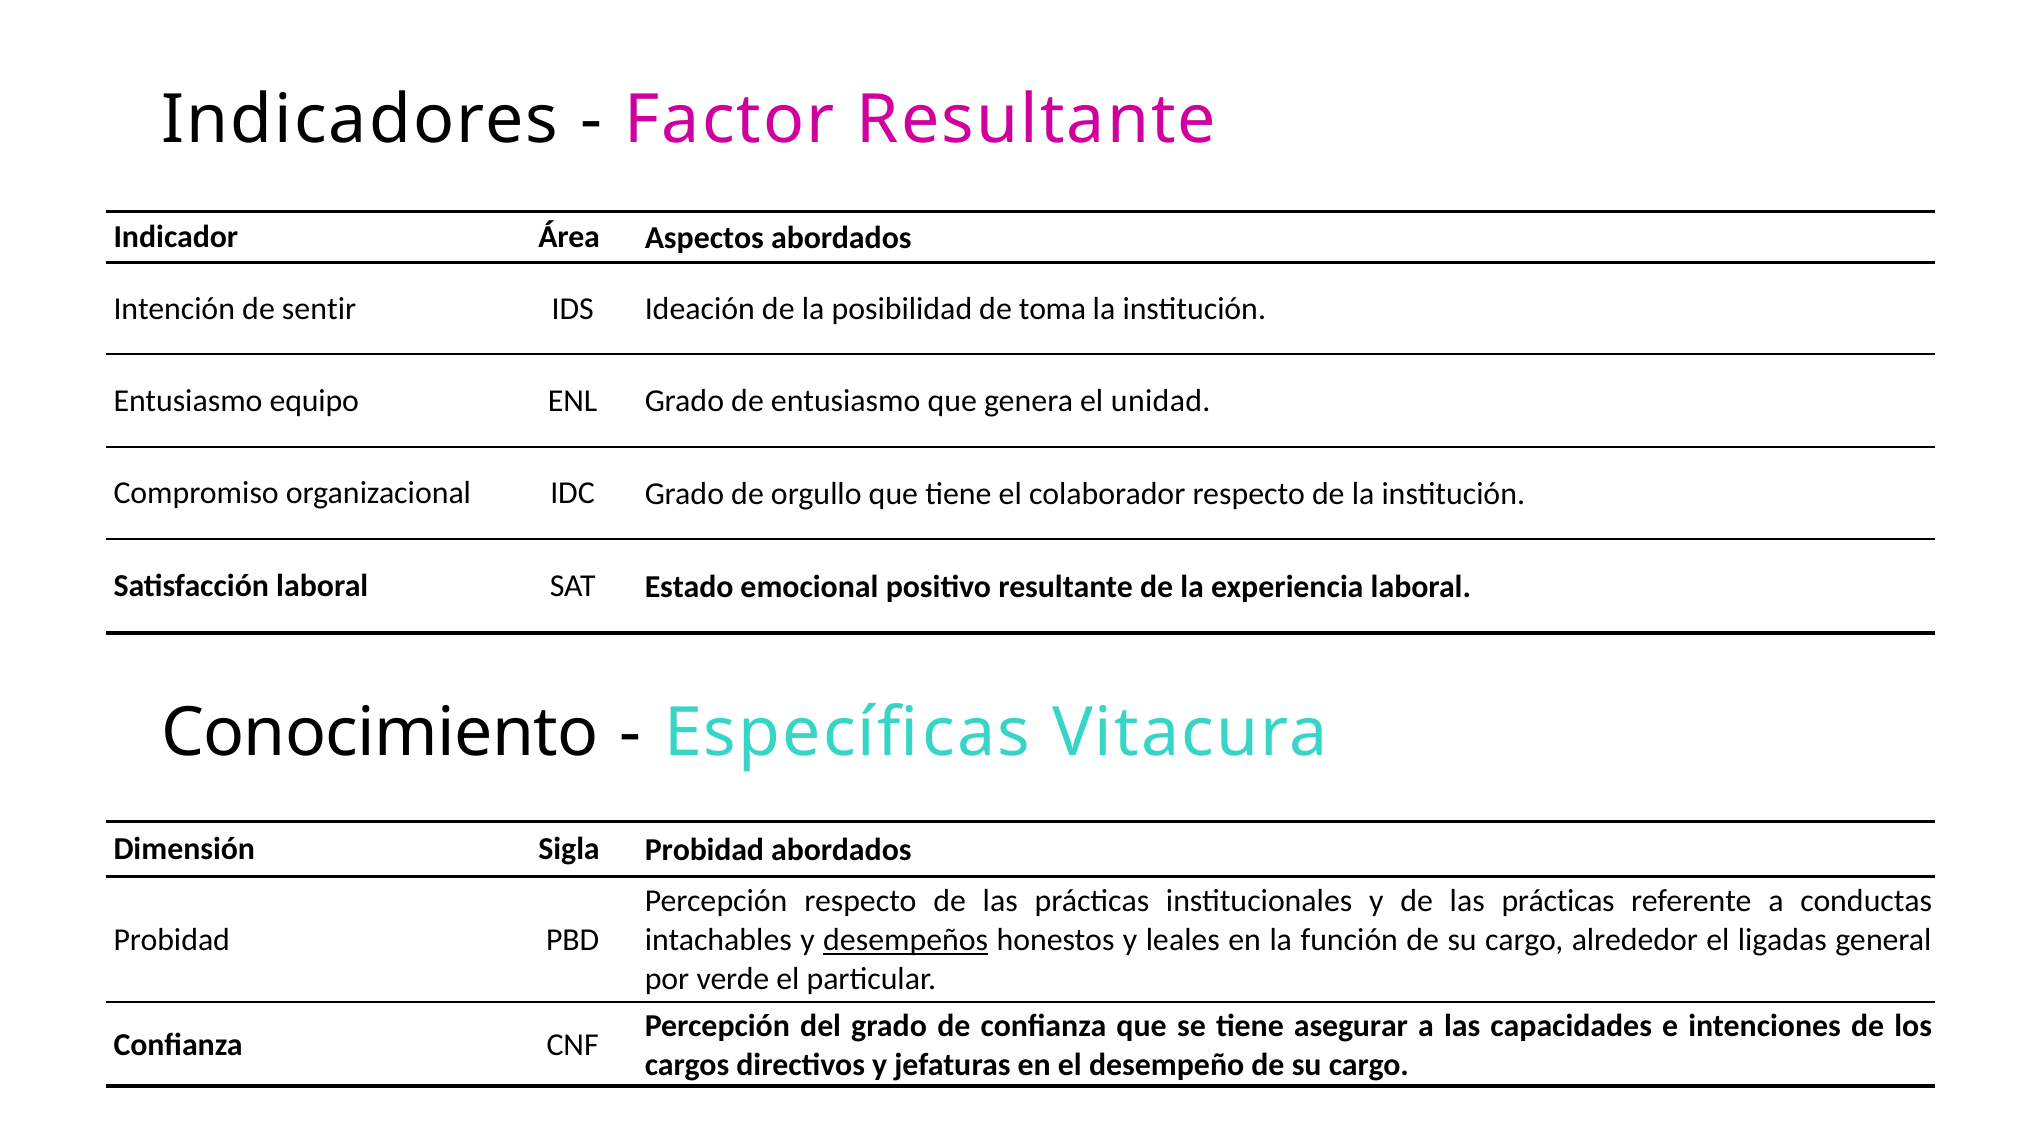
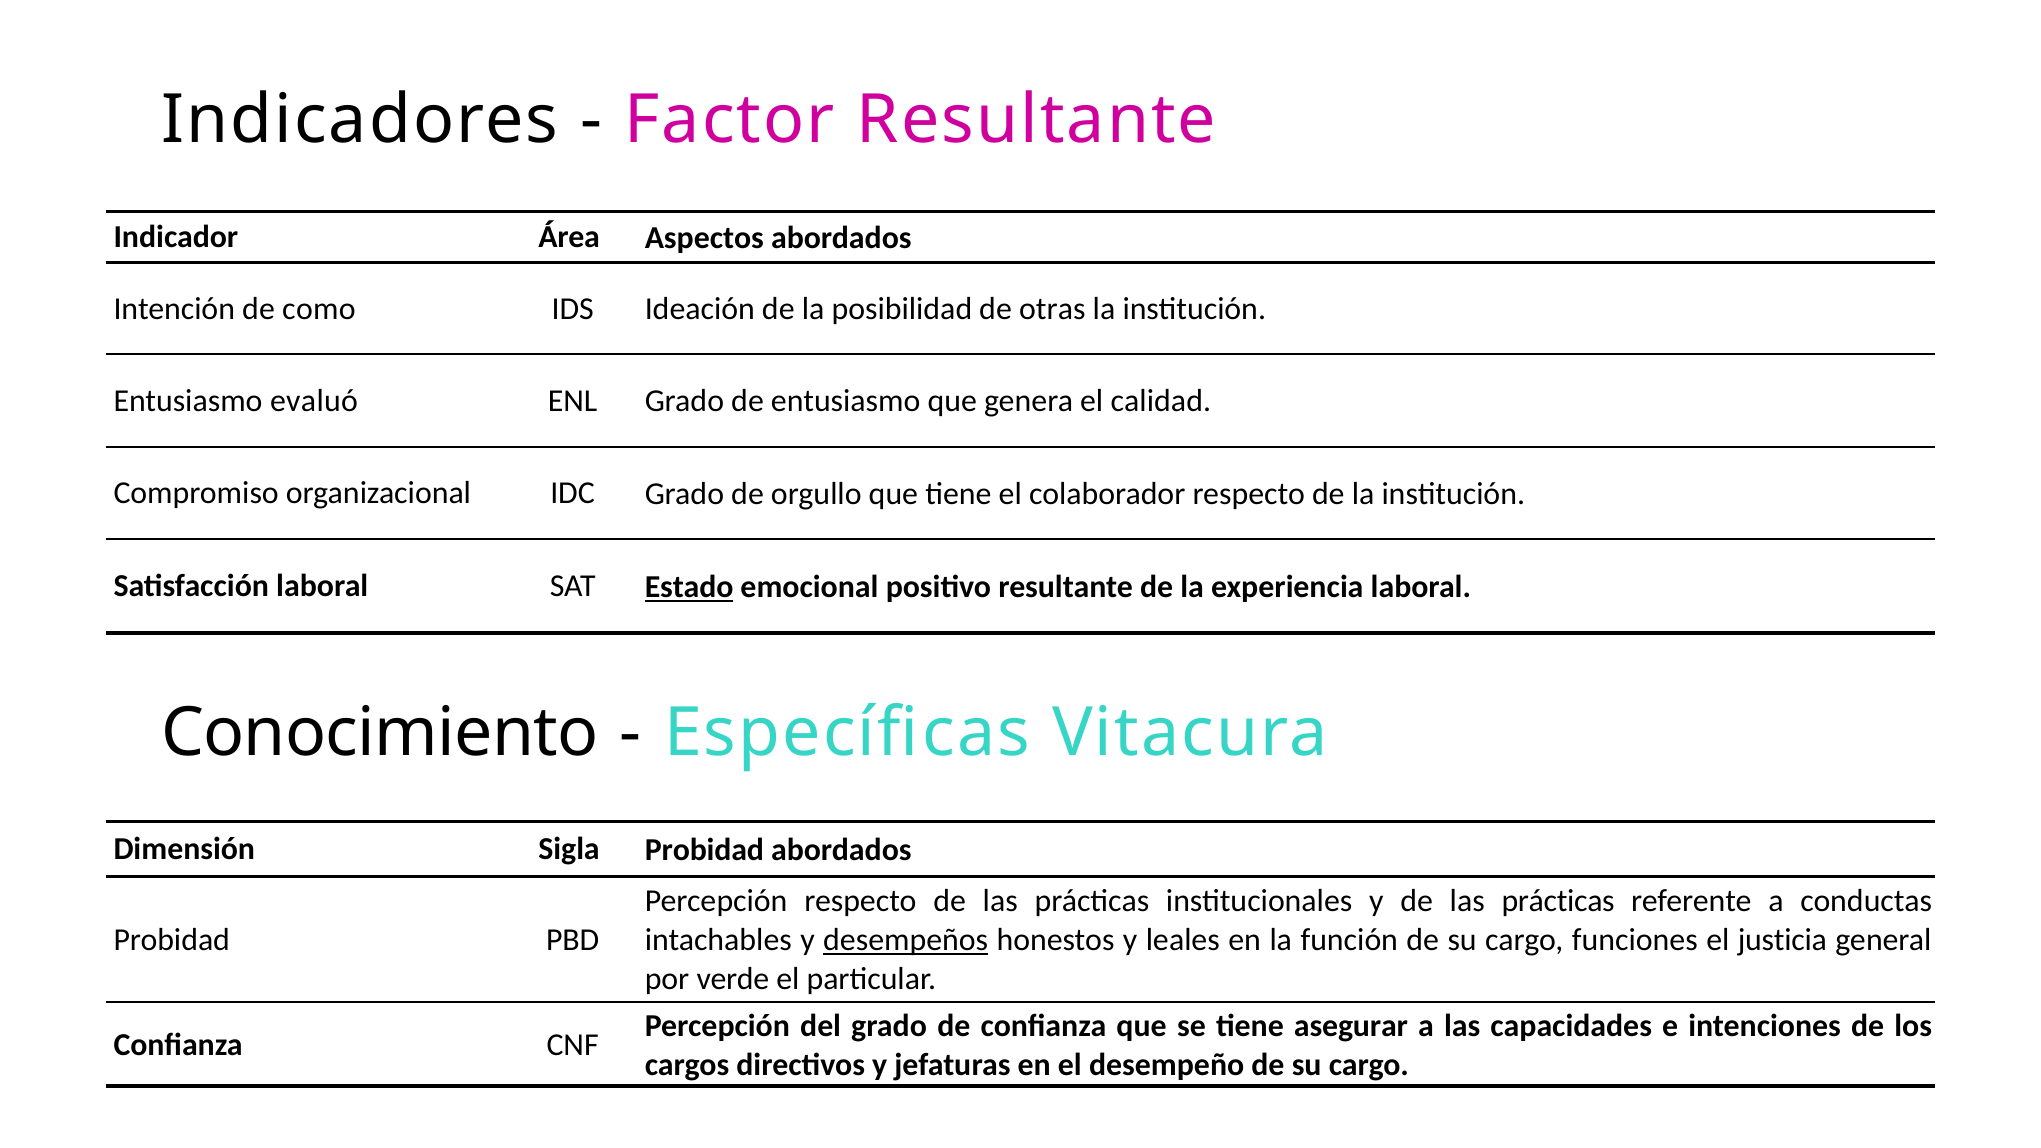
sentir: sentir -> como (319, 309)
toma: toma -> otras (1052, 309)
equipo: equipo -> evaluó (314, 401)
unidad: unidad -> calidad (1161, 401)
Estado underline: none -> present (689, 587)
alrededor: alrededor -> funciones (1635, 940)
ligadas: ligadas -> justicia (1782, 940)
